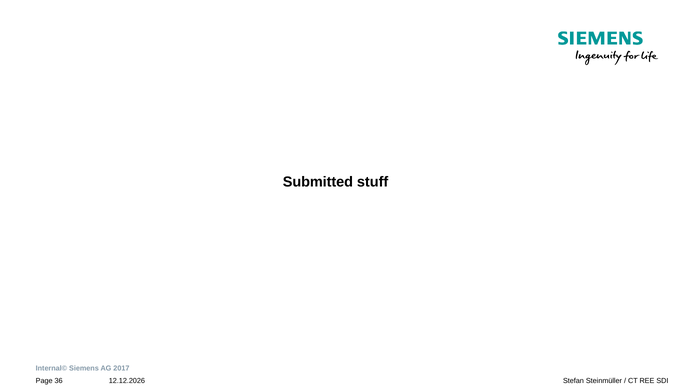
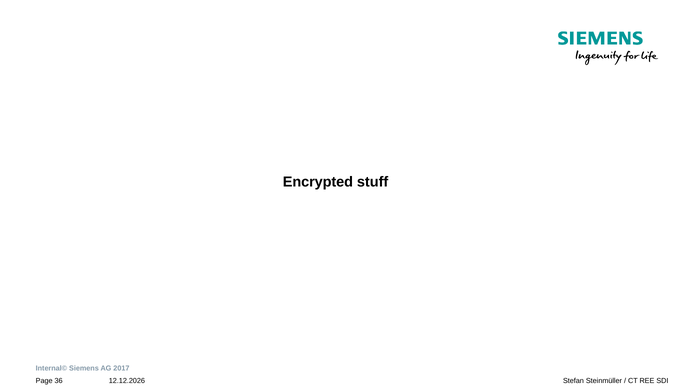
Submitted: Submitted -> Encrypted (318, 182)
